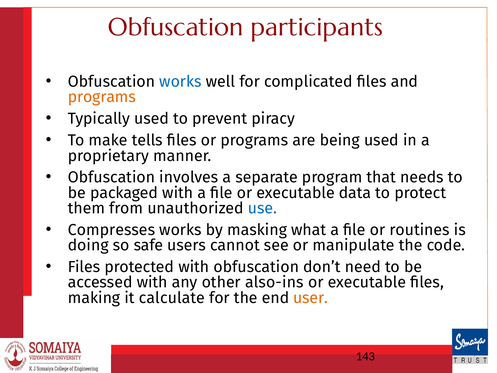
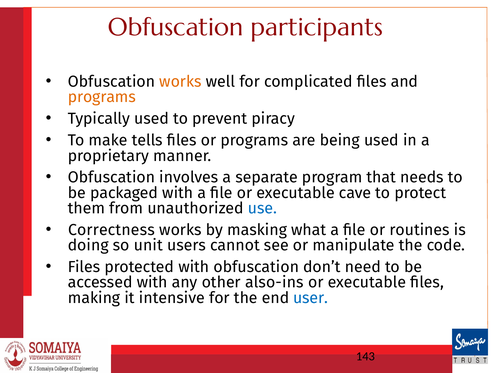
works colour: blue -> orange (180, 82)
data: data -> cave (355, 193)
Compresses: Compresses -> Correctness (111, 230)
safe: safe -> unit (148, 245)
calculate: calculate -> intensive (172, 298)
user colour: orange -> blue (311, 298)
